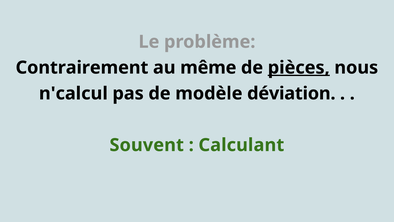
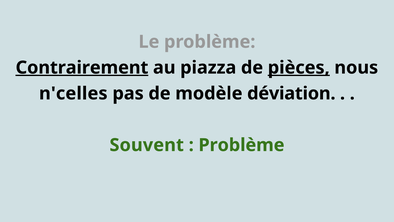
Contrairement underline: none -> present (82, 68)
même: même -> piazza (208, 68)
n'calcul: n'calcul -> n'celles (73, 93)
Calculant: Calculant -> Problème (241, 145)
